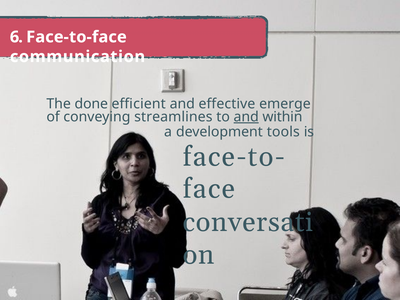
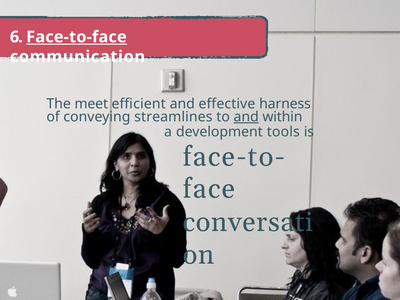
Face-to-face underline: none -> present (76, 37)
done: done -> meet (91, 104)
emerge: emerge -> harness (285, 104)
